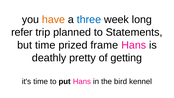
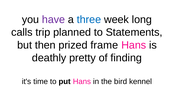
have colour: orange -> purple (54, 20)
refer: refer -> calls (22, 32)
but time: time -> then (45, 45)
getting: getting -> finding (126, 58)
